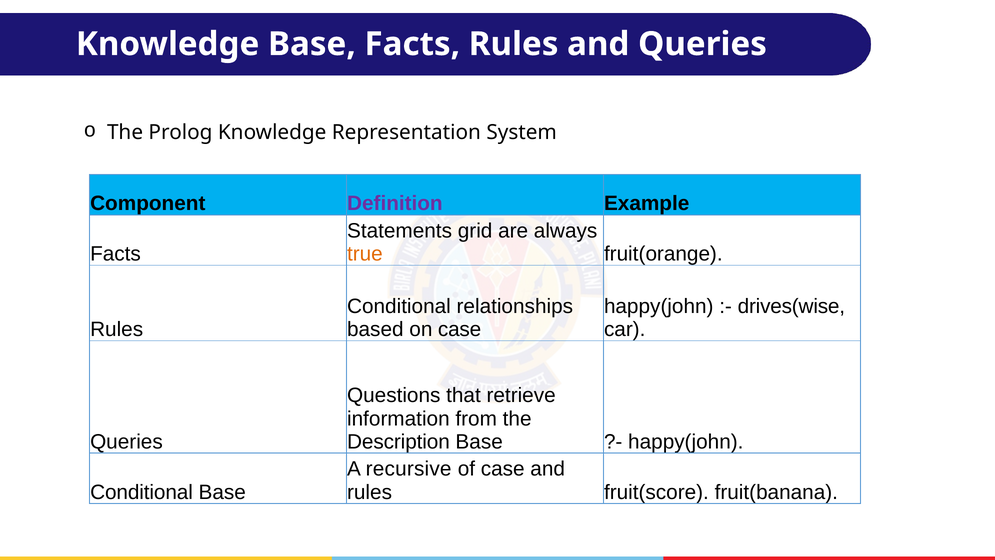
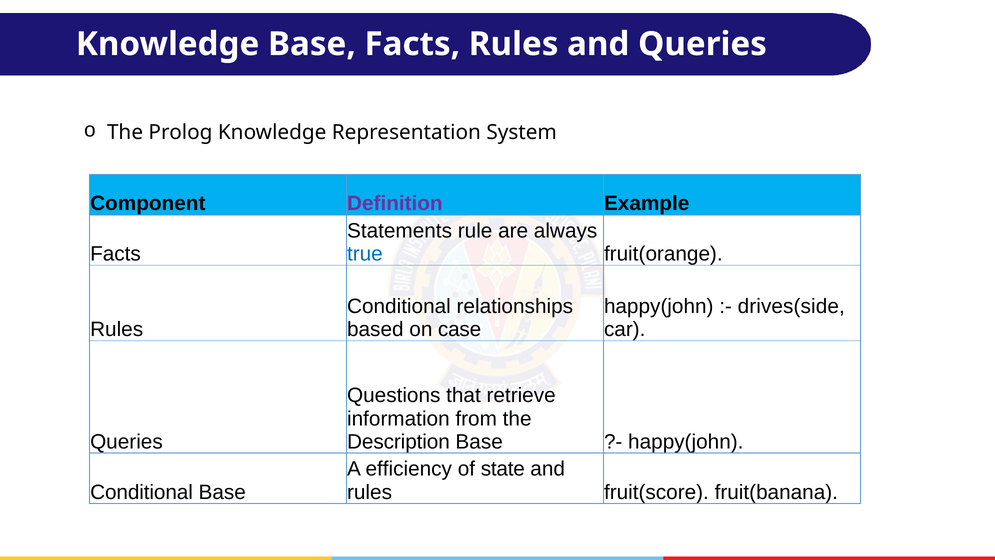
grid: grid -> rule (475, 231)
true colour: orange -> blue (365, 254)
drives(wise: drives(wise -> drives(side (791, 306)
recursive: recursive -> efficiency (409, 469)
of case: case -> state (503, 469)
